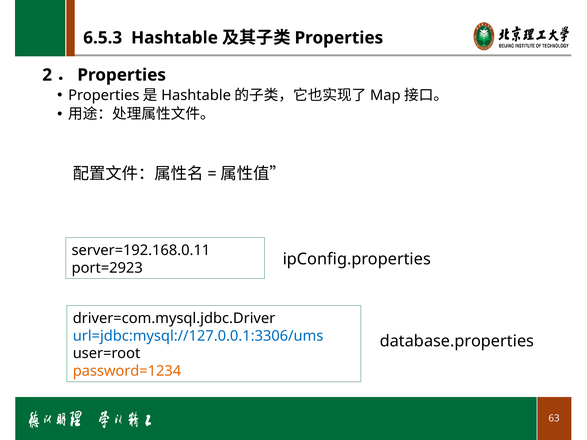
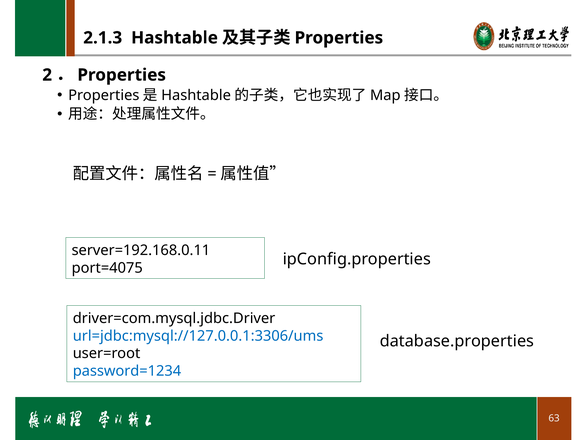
6.5.3: 6.5.3 -> 2.1.3 (103, 38)
port=2923: port=2923 -> port=4075 (107, 268)
password=1234 colour: orange -> blue (127, 371)
